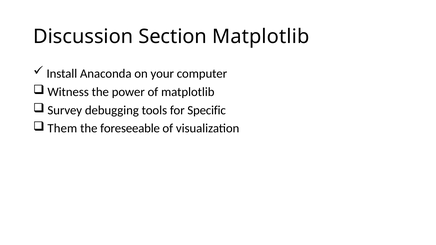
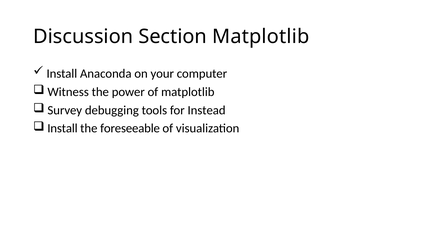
Specific: Specific -> Instead (207, 110)
Them: Them -> Install (62, 129)
